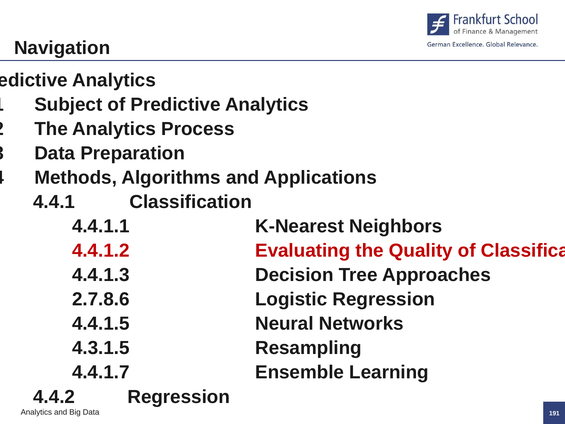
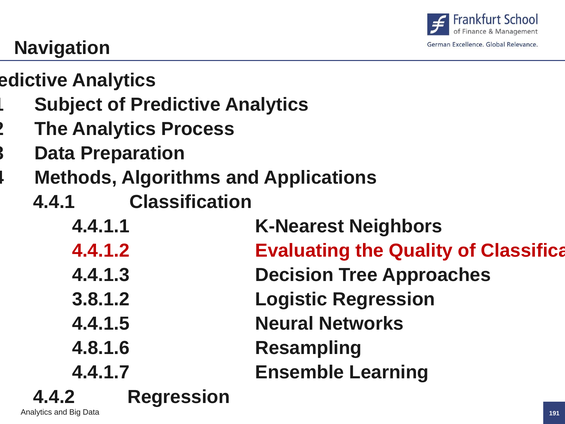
2.7.8.6: 2.7.8.6 -> 3.8.1.2 (101, 299)
4.3.1.5: 4.3.1.5 -> 4.8.1.6 (101, 348)
